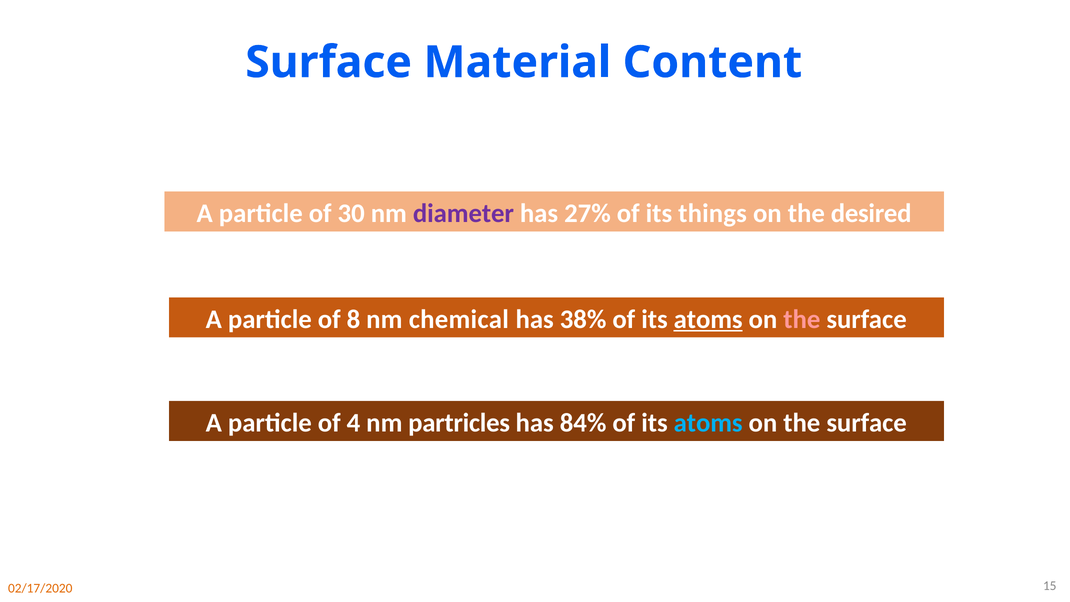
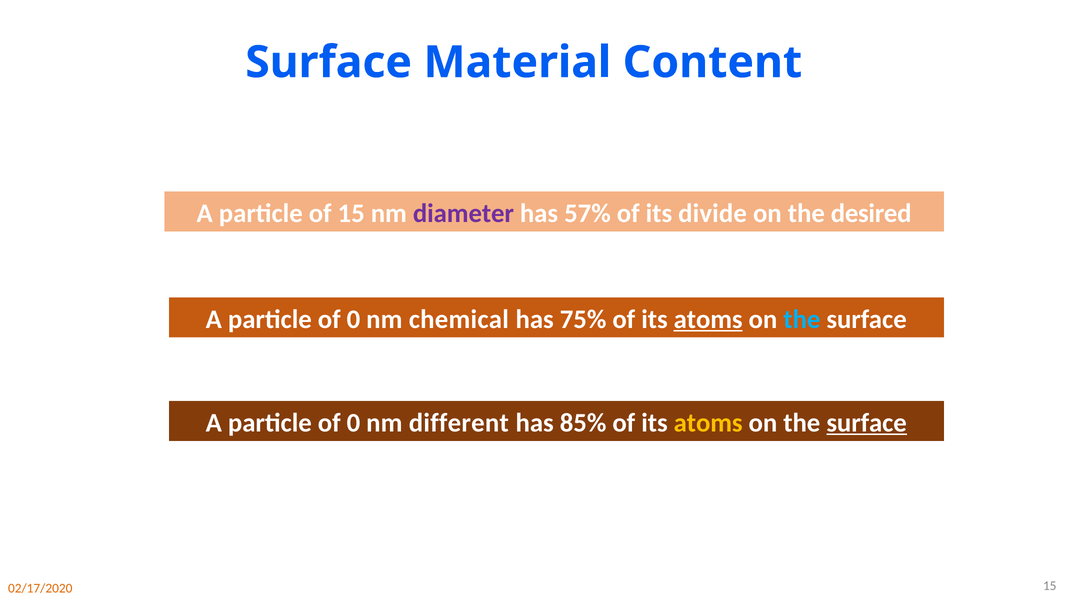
of 30: 30 -> 15 (351, 213)
27%: 27% -> 57% (587, 213)
things: things -> divide (713, 213)
8: 8 -> 0 (353, 319)
38%: 38% -> 75% (583, 319)
the colour: pink -> light blue (802, 319)
4: 4 -> 0 (353, 423)
partricles: partricles -> different (459, 423)
84%: 84% -> 85% (583, 423)
atoms colour: light blue -> yellow (708, 423)
surface underline: none -> present (867, 423)
